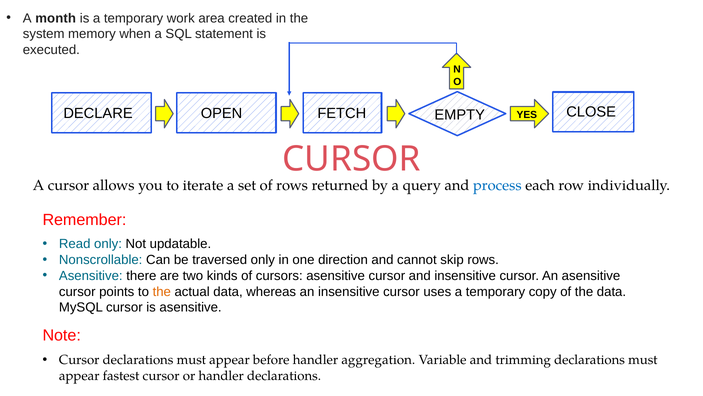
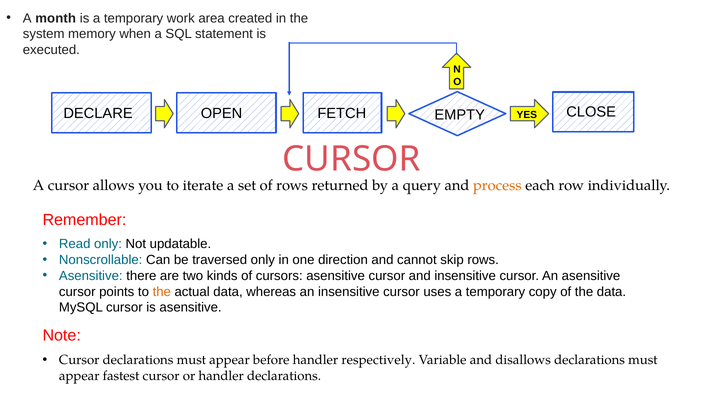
process colour: blue -> orange (497, 185)
aggregation: aggregation -> respectively (378, 359)
trimming: trimming -> disallows (523, 359)
